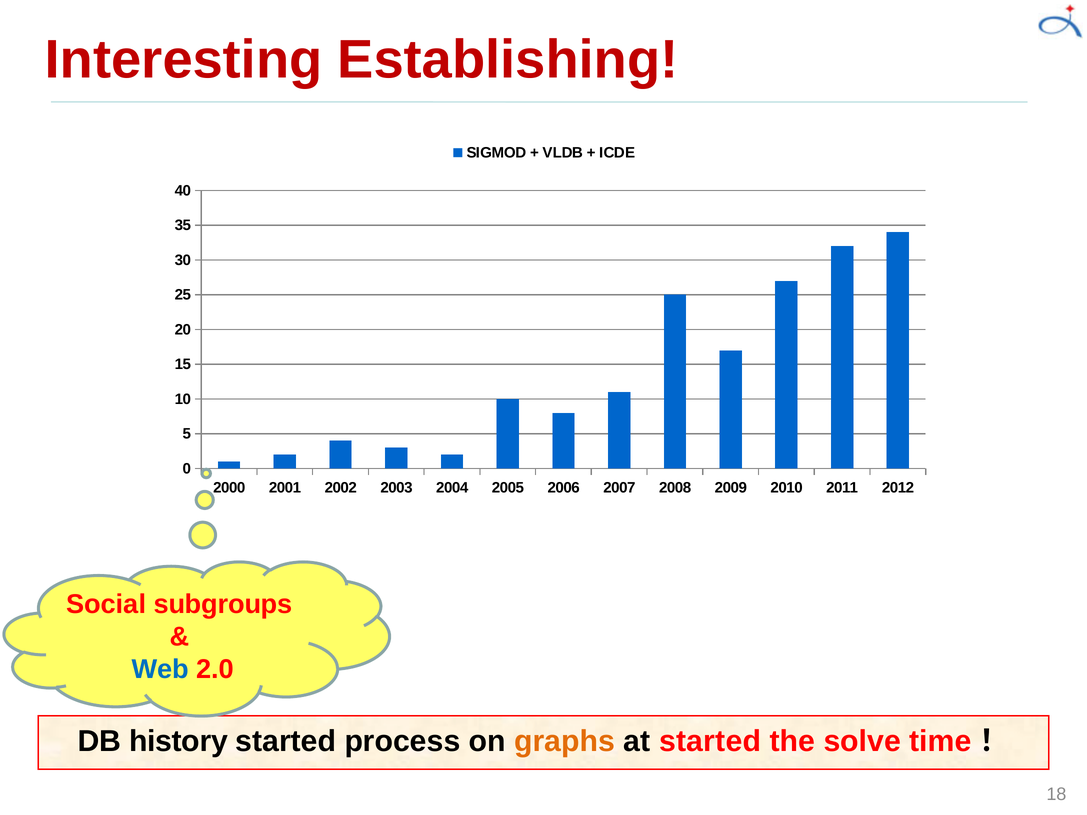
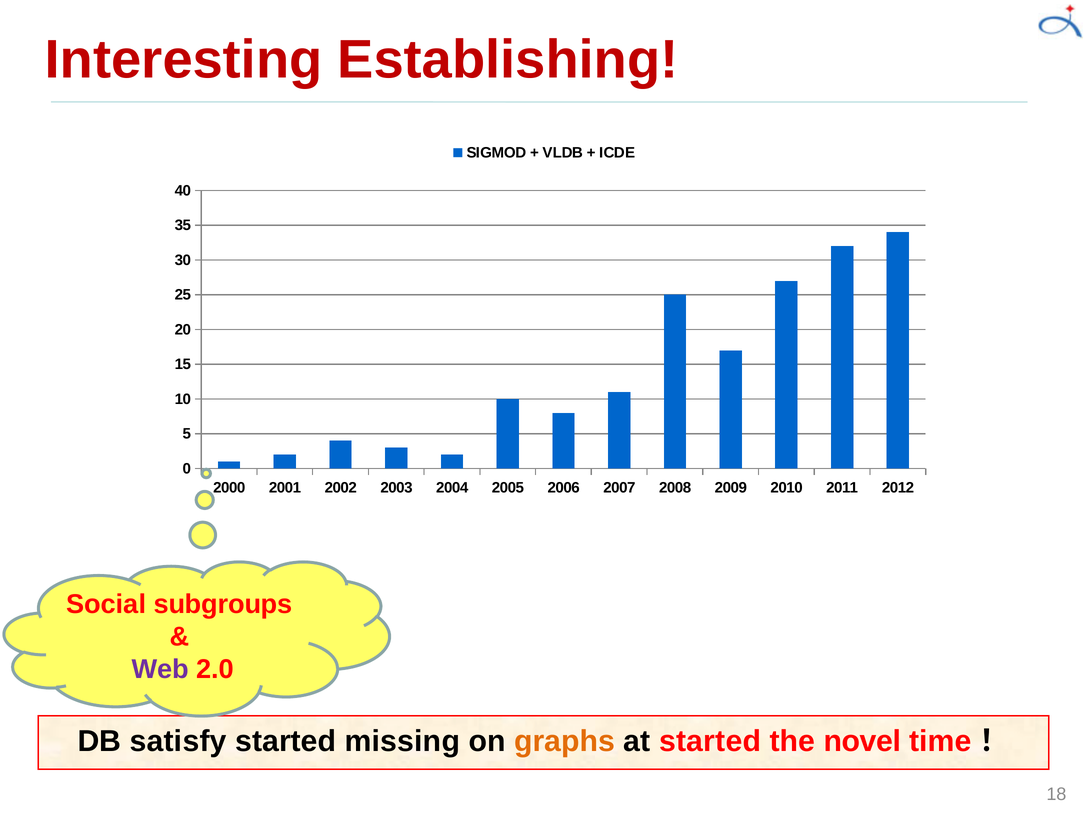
Web colour: blue -> purple (160, 670)
history: history -> satisfy (178, 741)
process: process -> missing (402, 741)
solve: solve -> novel (862, 741)
